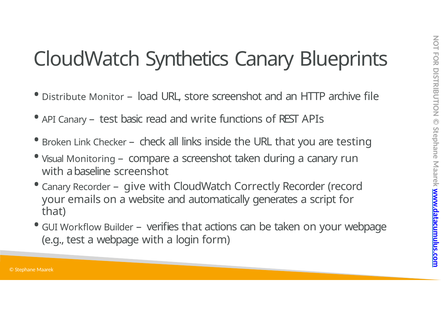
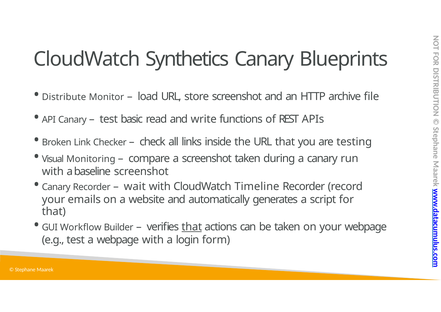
give: give -> wait (135, 187)
Correctly: Correctly -> Timeline (257, 187)
that underline: none -> present (192, 227)
